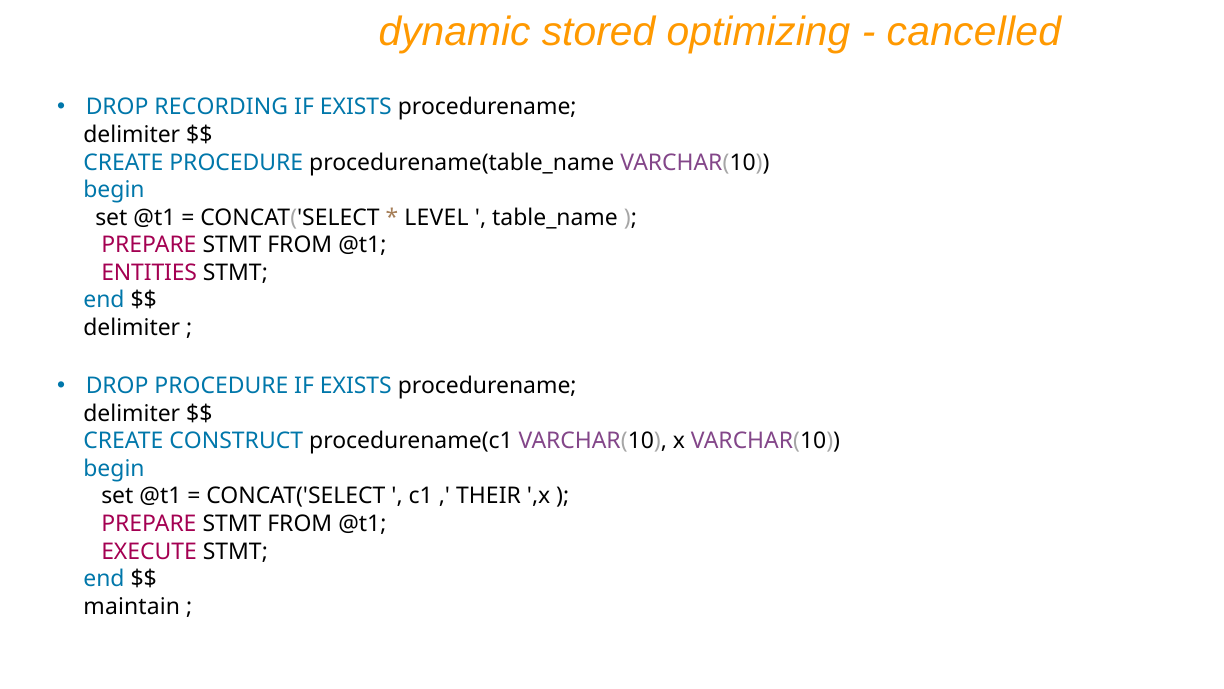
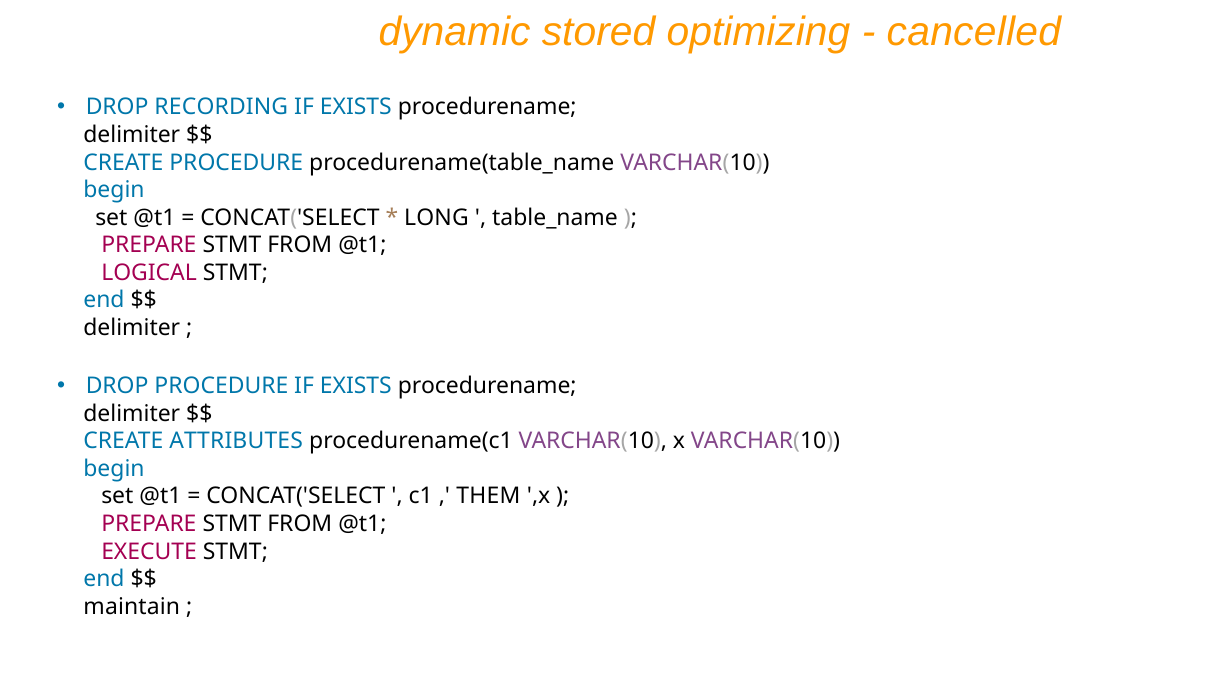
LEVEL: LEVEL -> LONG (436, 217)
ENTITIES: ENTITIES -> LOGICAL (149, 272)
CONSTRUCT: CONSTRUCT -> ATTRIBUTES (236, 441)
THEIR: THEIR -> THEM (488, 496)
